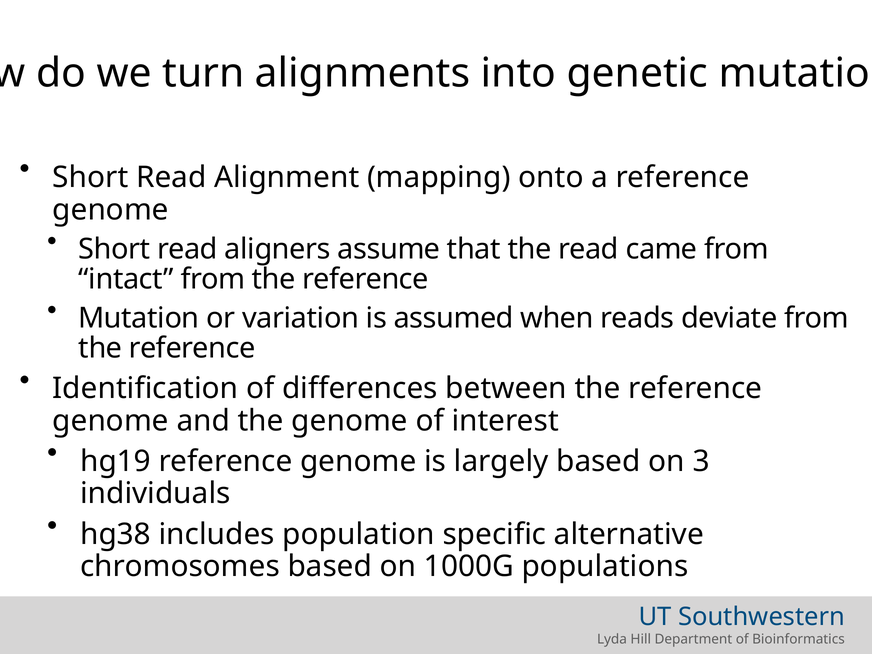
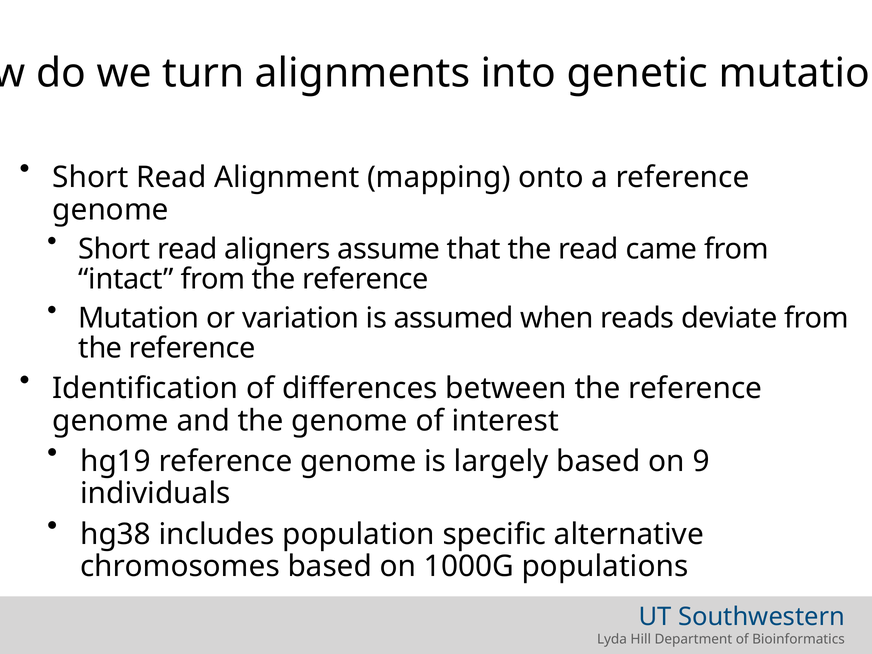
3: 3 -> 9 (701, 461)
